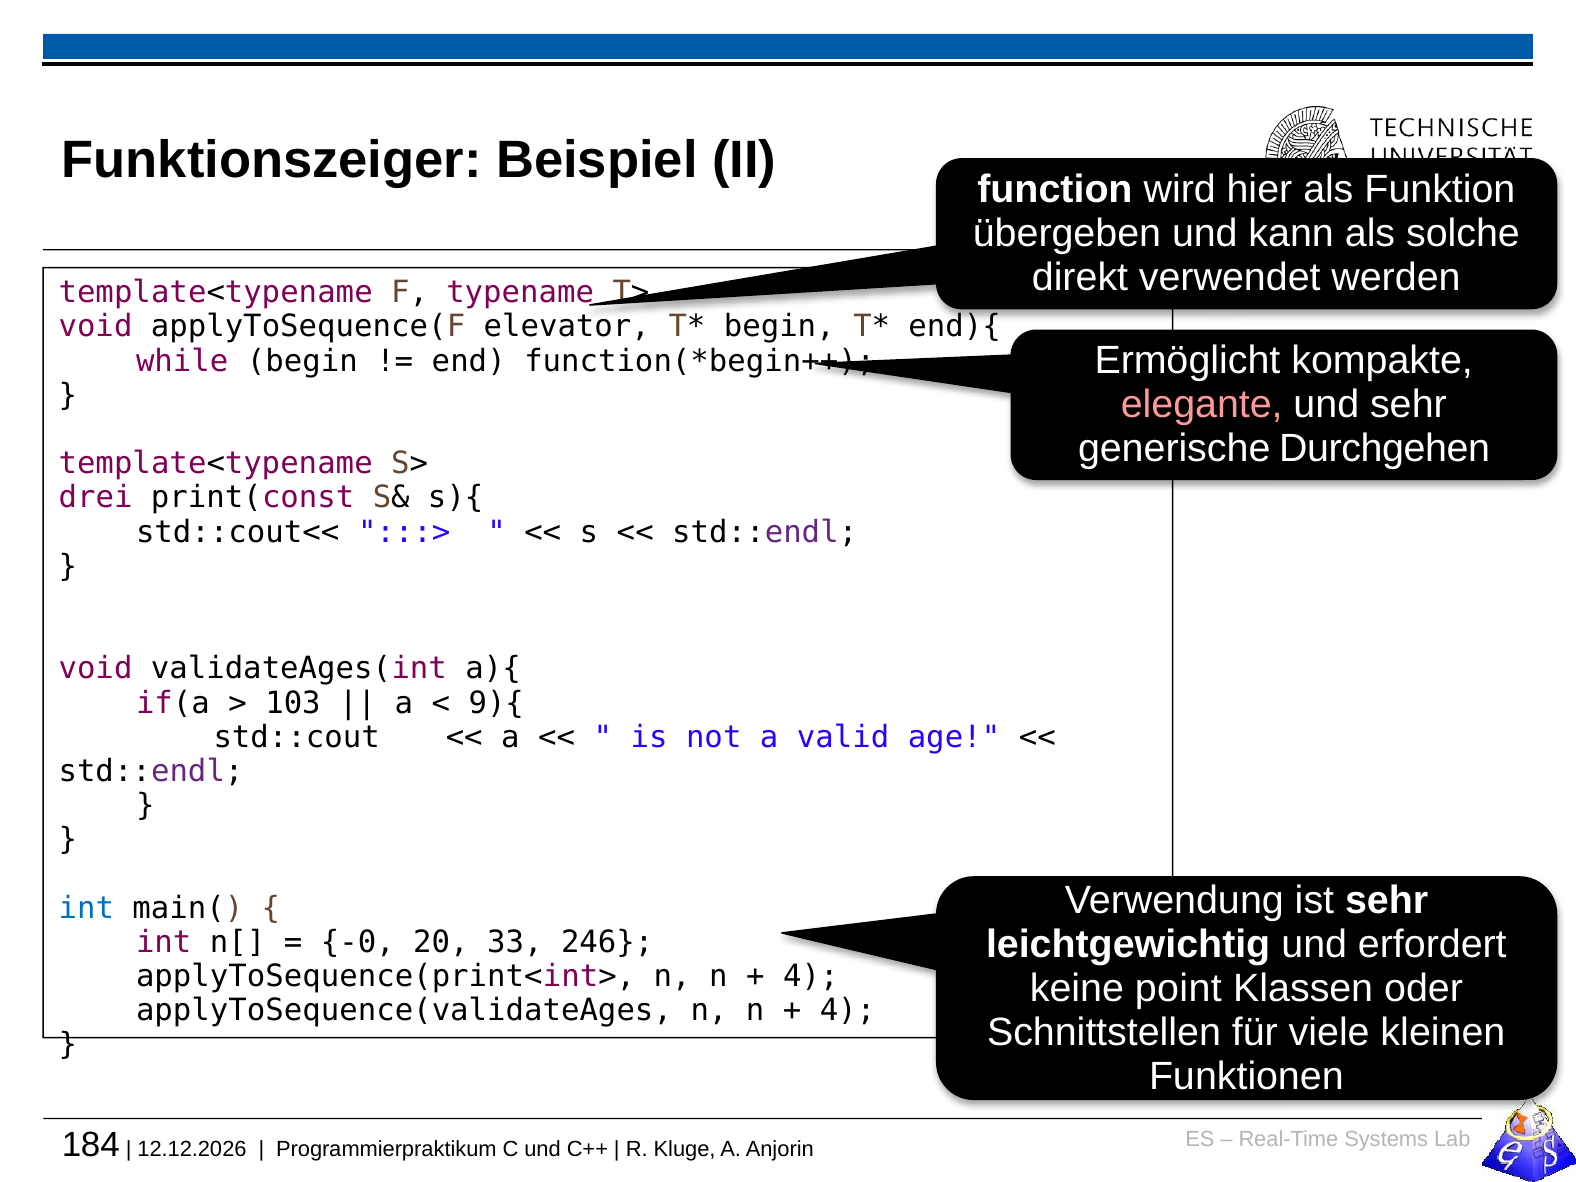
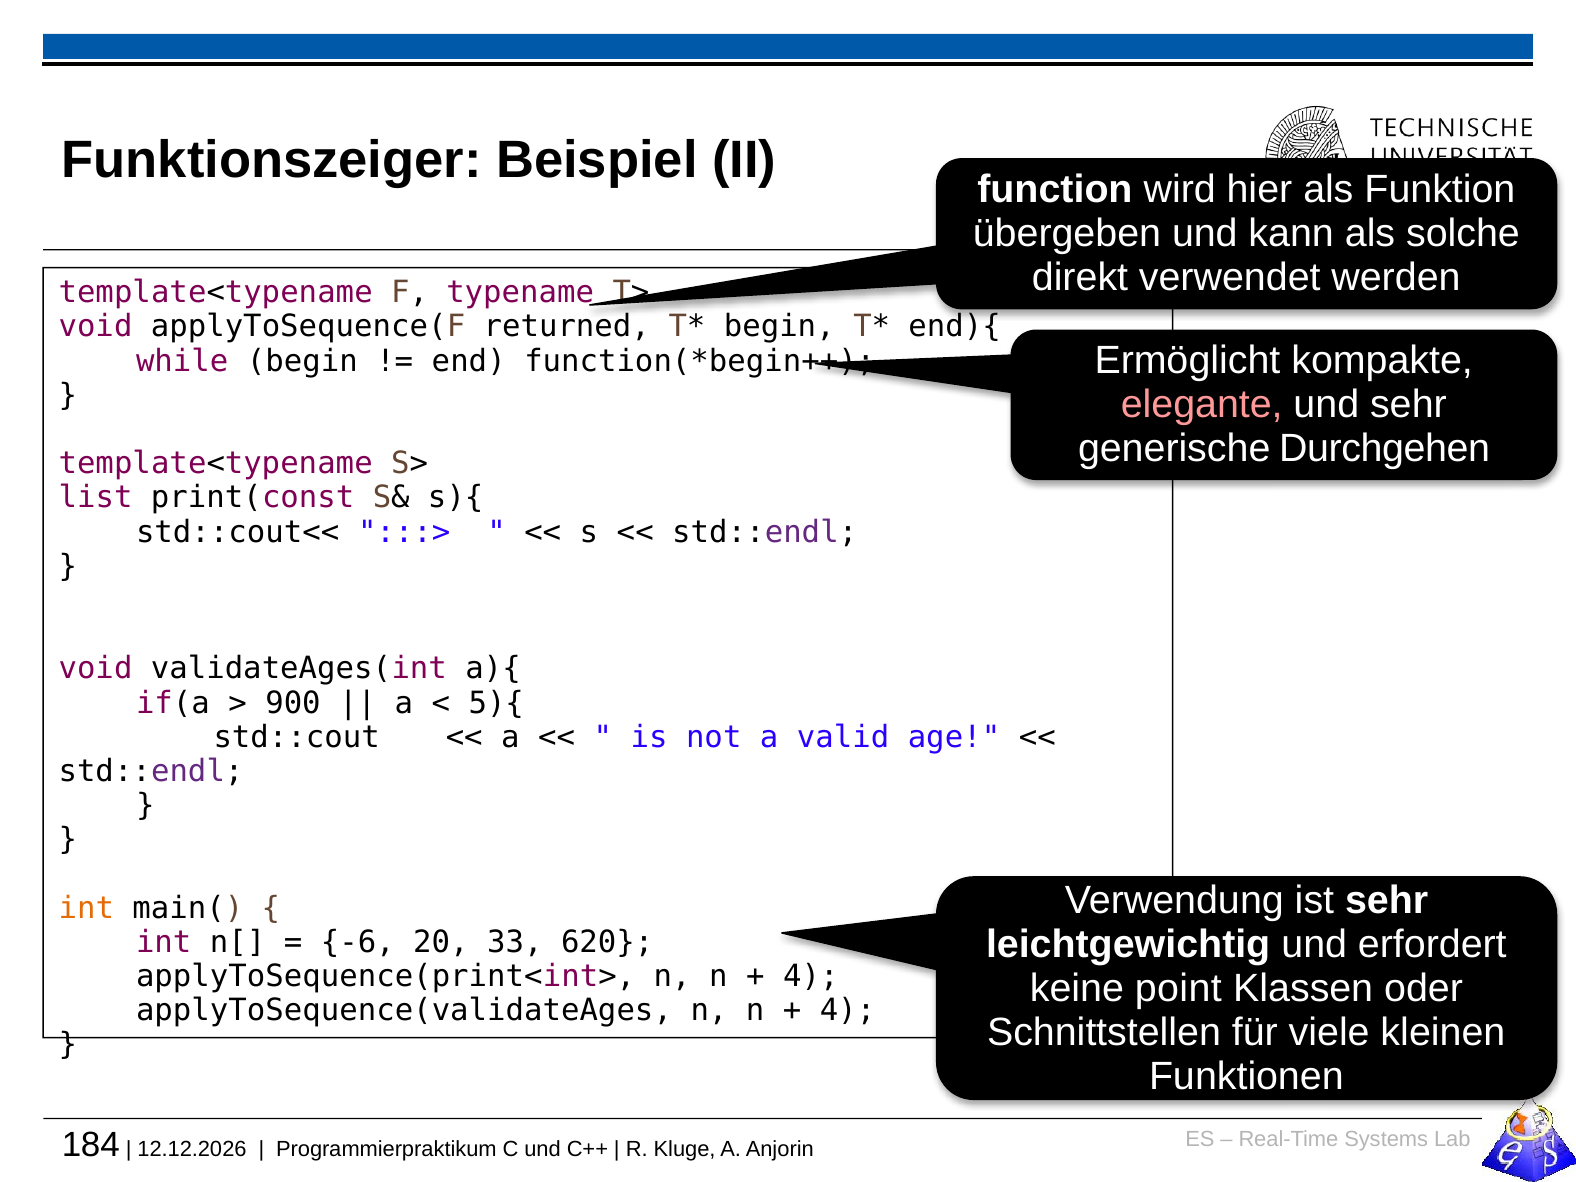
elevator: elevator -> returned (567, 327)
drei: drei -> list (96, 498)
103: 103 -> 900 (293, 703)
9){: 9){ -> 5){ (496, 703)
int colour: blue -> orange (86, 908)
-0: -0 -> -6 (358, 942)
246: 246 -> 620 (607, 942)
